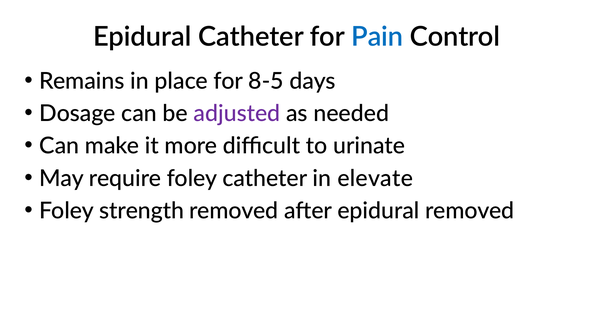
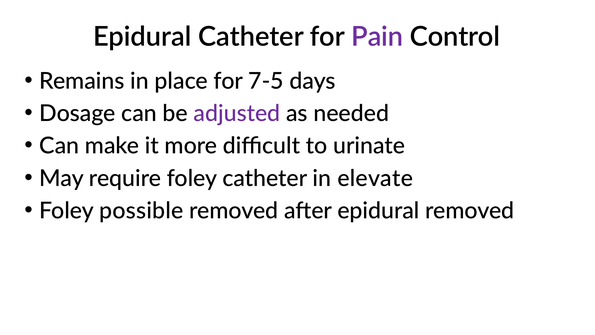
Pain colour: blue -> purple (377, 37)
8-5: 8-5 -> 7-5 (266, 81)
strength: strength -> possible (141, 211)
